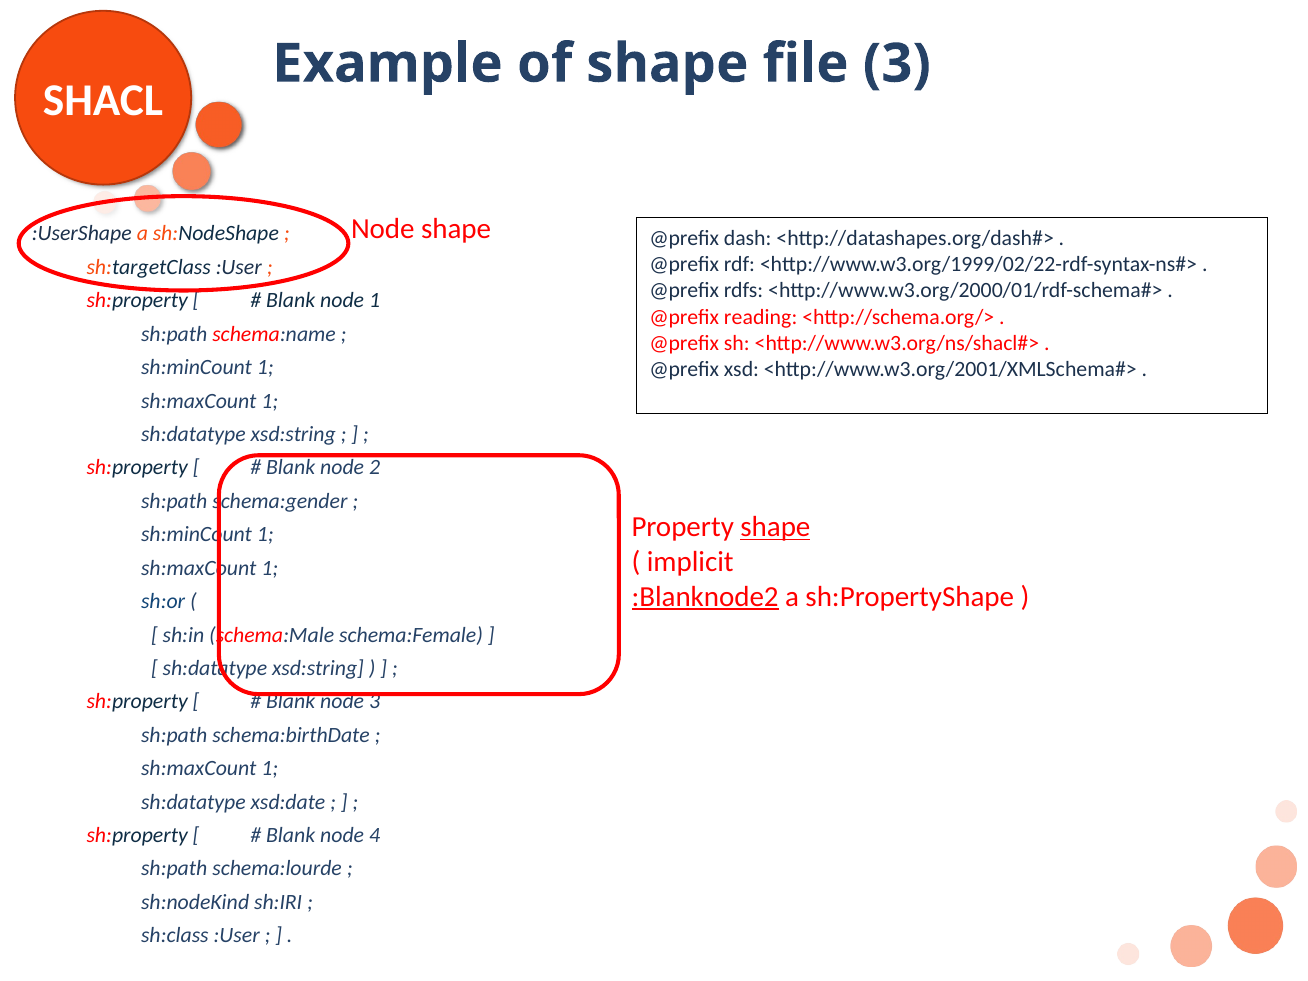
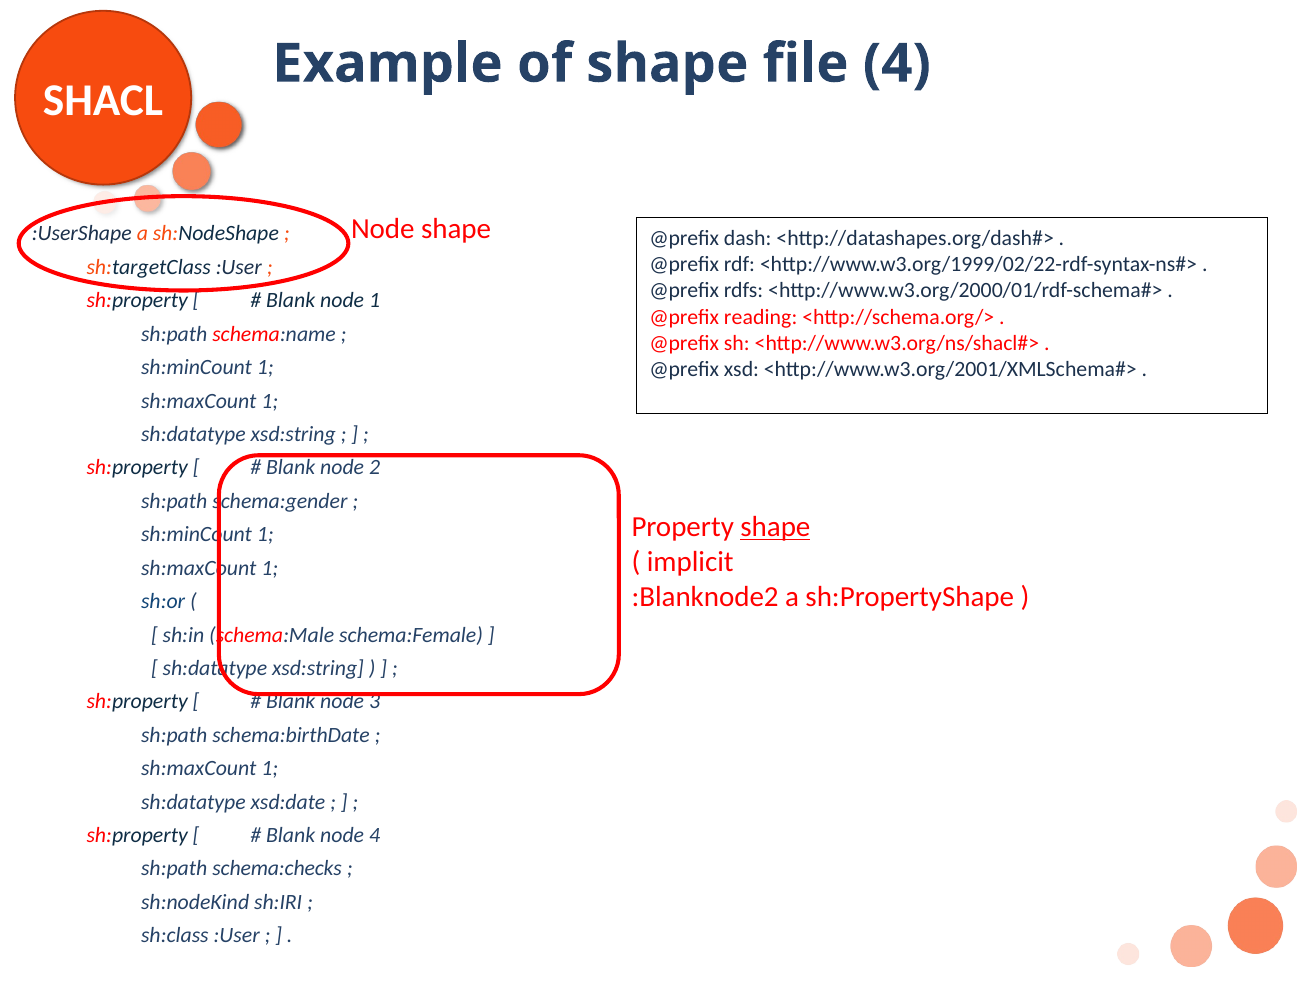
file 3: 3 -> 4 (897, 64)
:Blanknode2 underline: present -> none (705, 597)
schema:lourde: schema:lourde -> schema:checks (277, 869)
